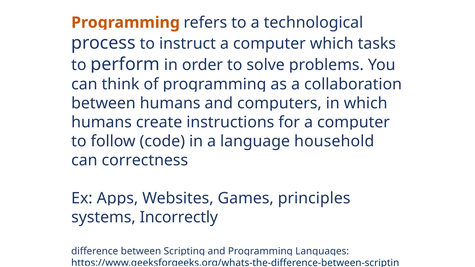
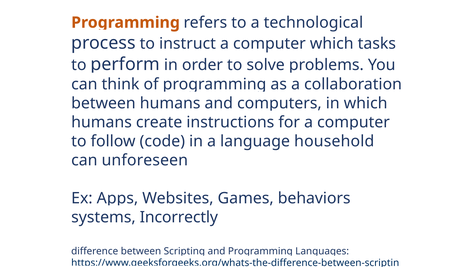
correctness: correctness -> unforeseen (145, 160)
principles: principles -> behaviors (314, 198)
